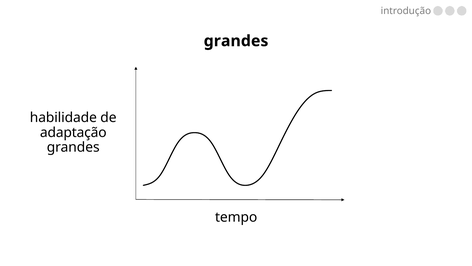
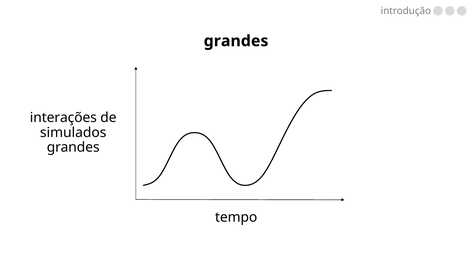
habilidade: habilidade -> interações (63, 117)
adaptação: adaptação -> simulados (73, 132)
